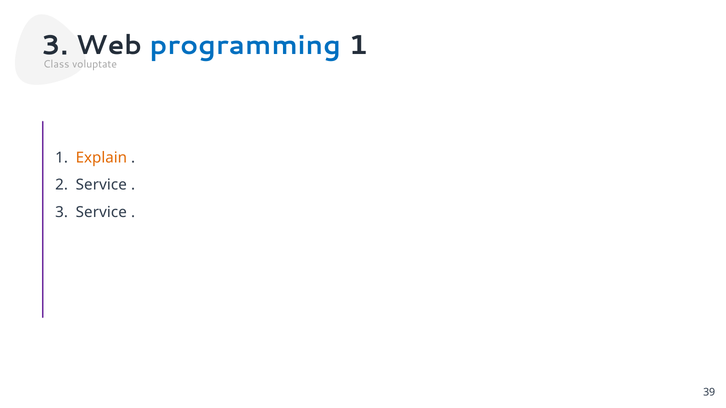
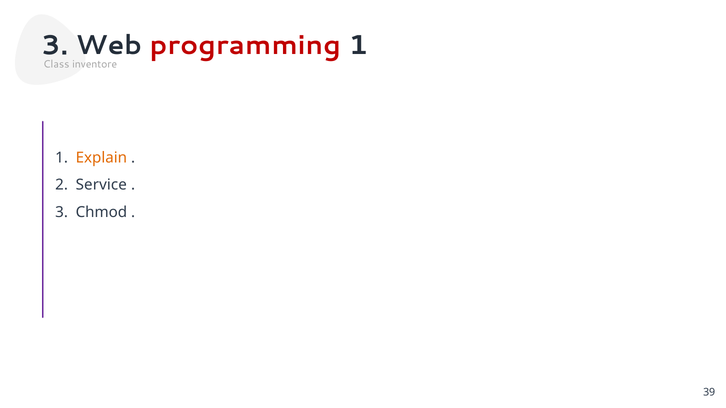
programming colour: blue -> red (246, 45)
voluptate: voluptate -> inventore (95, 64)
3 Service: Service -> Chmod (101, 212)
